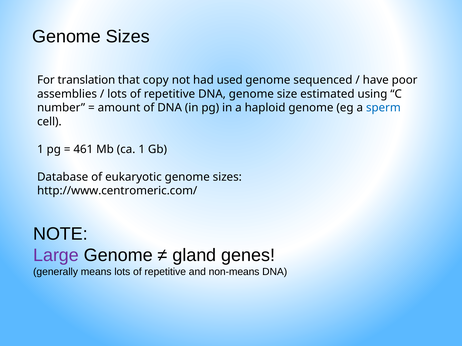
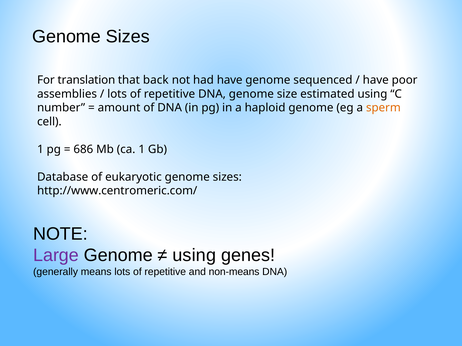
copy: copy -> back (156, 80)
had used: used -> have (230, 80)
sperm colour: blue -> orange (383, 108)
461: 461 -> 686 (83, 149)
gland: gland -> using (194, 256)
